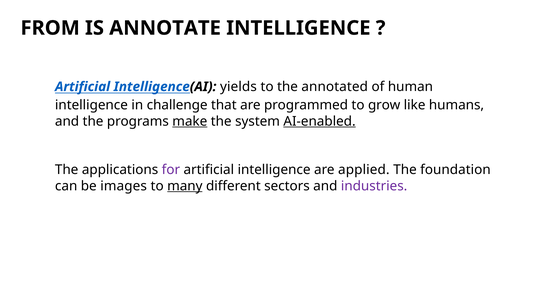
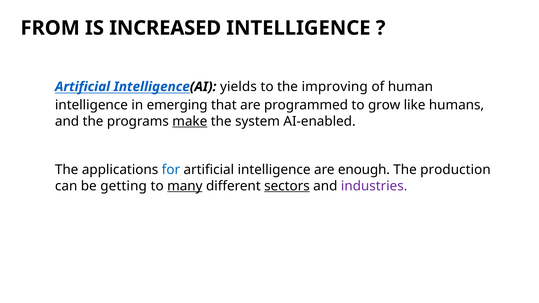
ANNOTATE: ANNOTATE -> INCREASED (165, 28)
annotated: annotated -> improving (335, 87)
challenge: challenge -> emerging (177, 105)
AI-enabled underline: present -> none (320, 121)
for colour: purple -> blue (171, 170)
applied: applied -> enough (364, 170)
foundation: foundation -> production (455, 170)
images: images -> getting (124, 186)
sectors underline: none -> present (287, 186)
